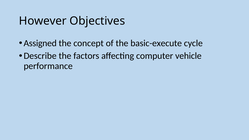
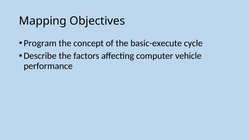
However: However -> Mapping (43, 21)
Assigned: Assigned -> Program (40, 43)
